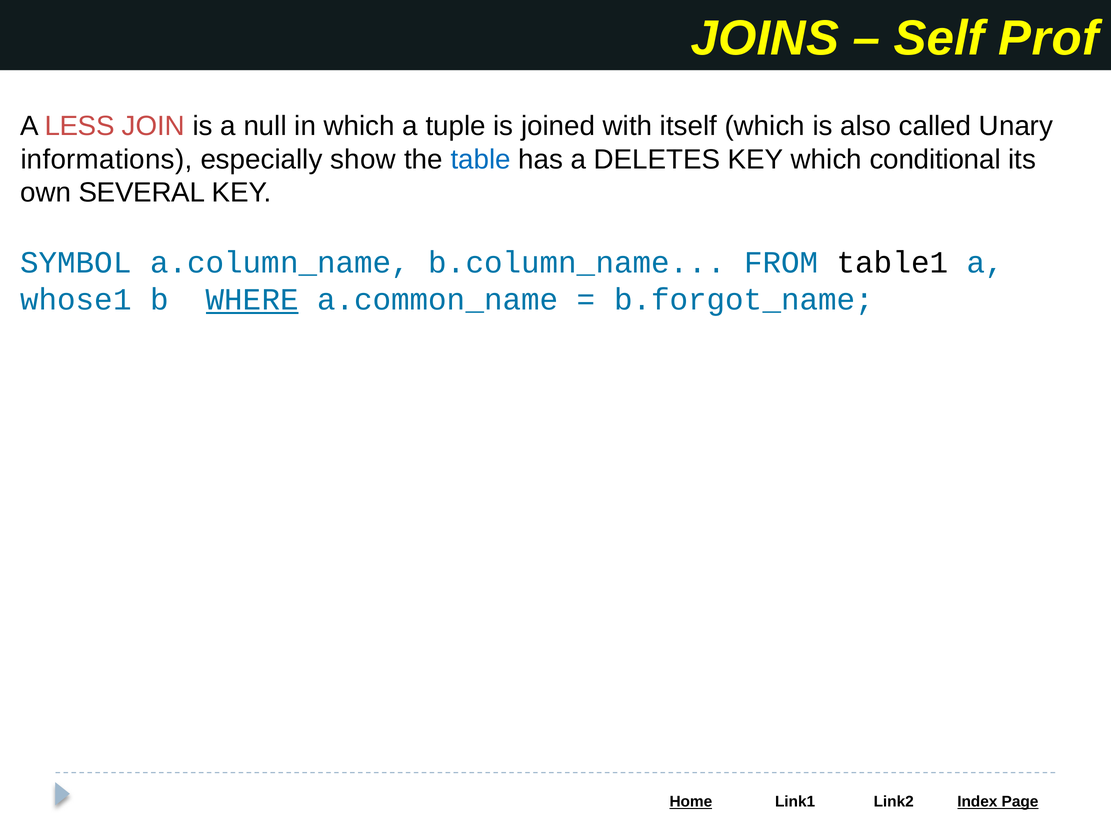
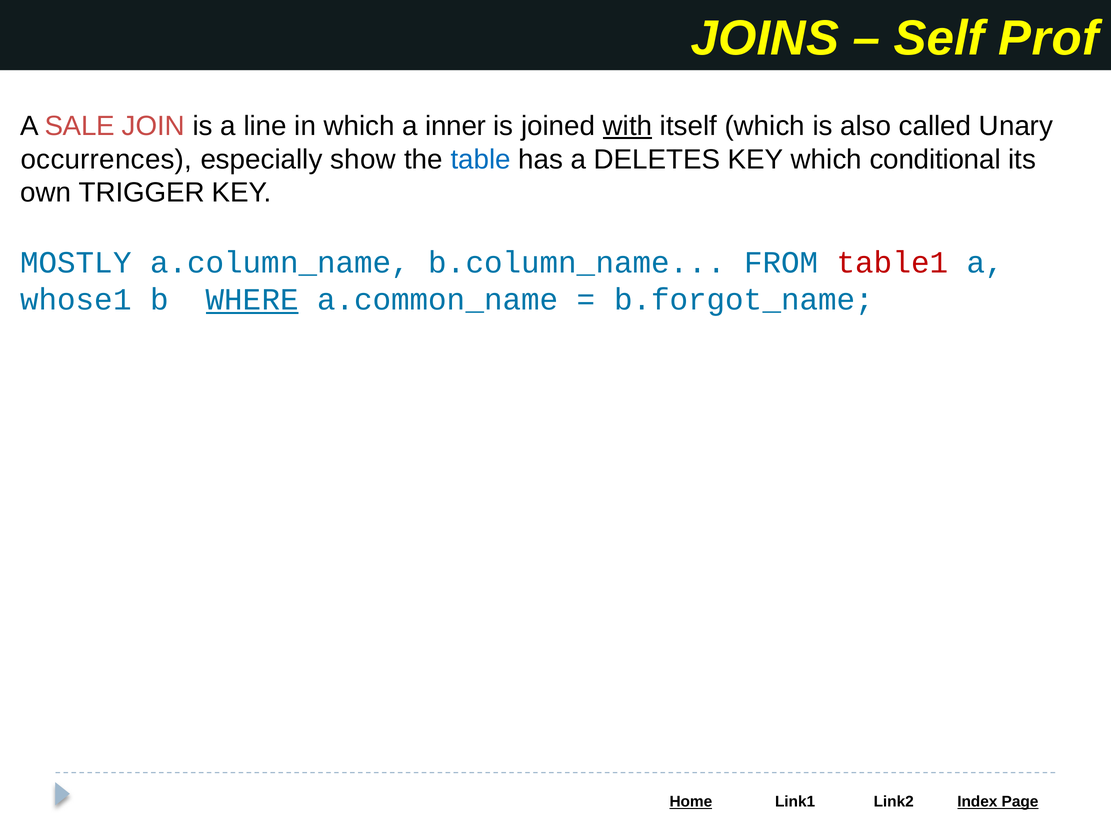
LESS: LESS -> SALE (80, 126)
null: null -> line (265, 126)
tuple: tuple -> inner (456, 126)
with underline: none -> present (627, 126)
informations: informations -> occurrences (106, 159)
SEVERAL: SEVERAL -> TRIGGER (142, 193)
SYMBOL: SYMBOL -> MOSTLY (76, 262)
table1 colour: black -> red (892, 262)
